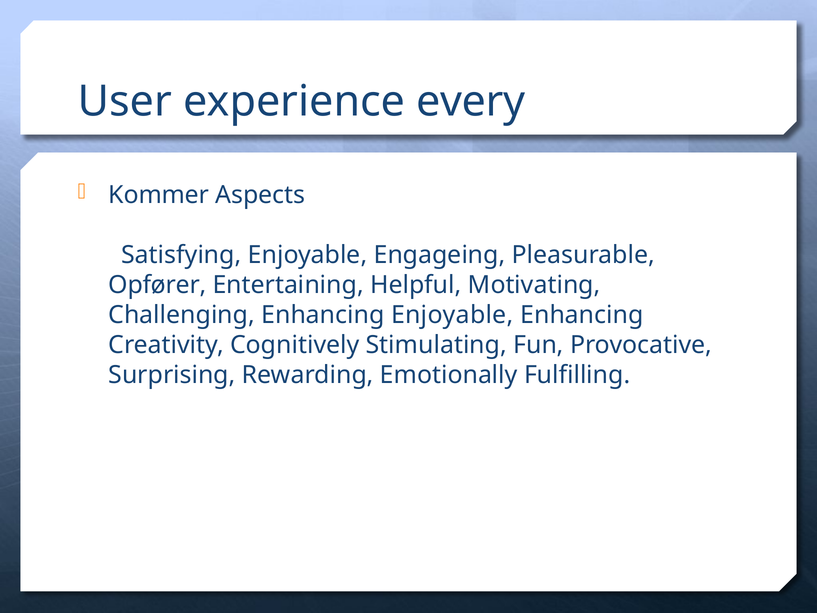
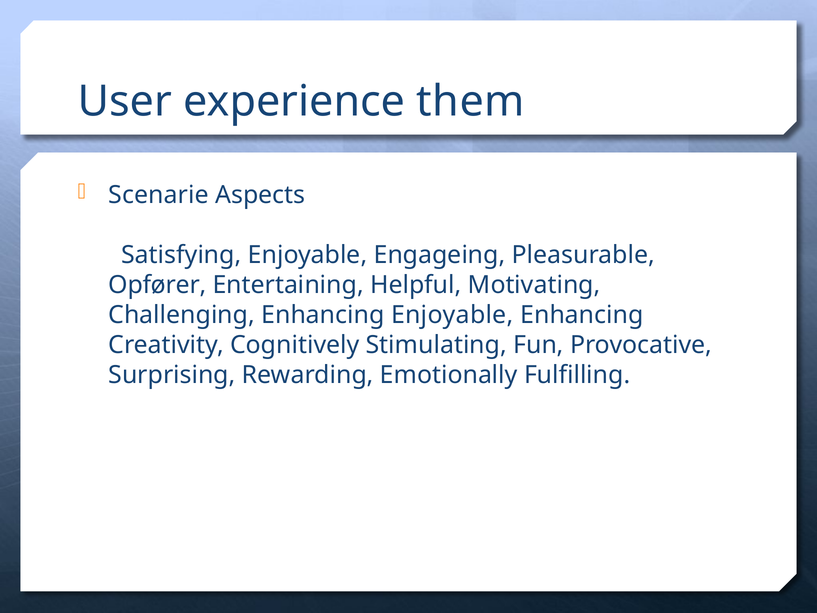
every: every -> them (471, 102)
Kommer: Kommer -> Scenarie (159, 195)
